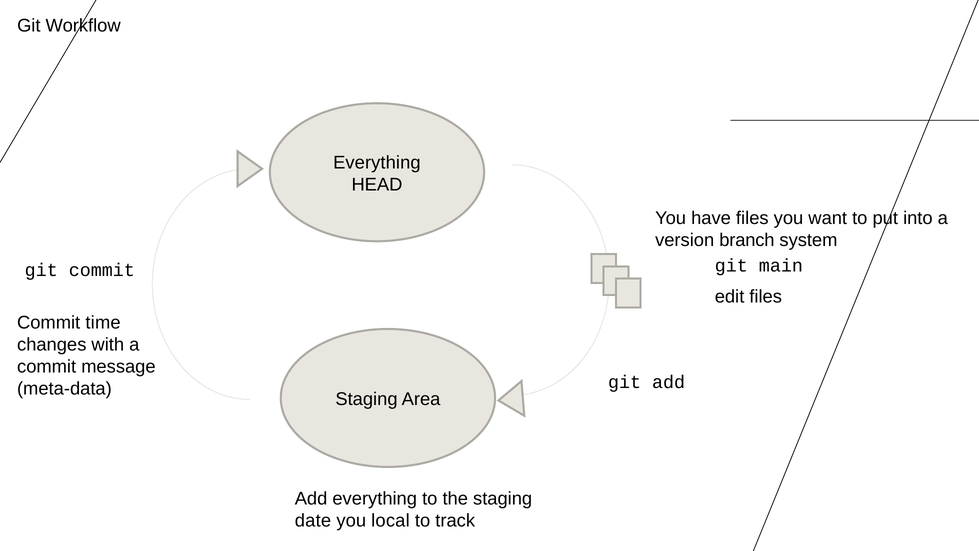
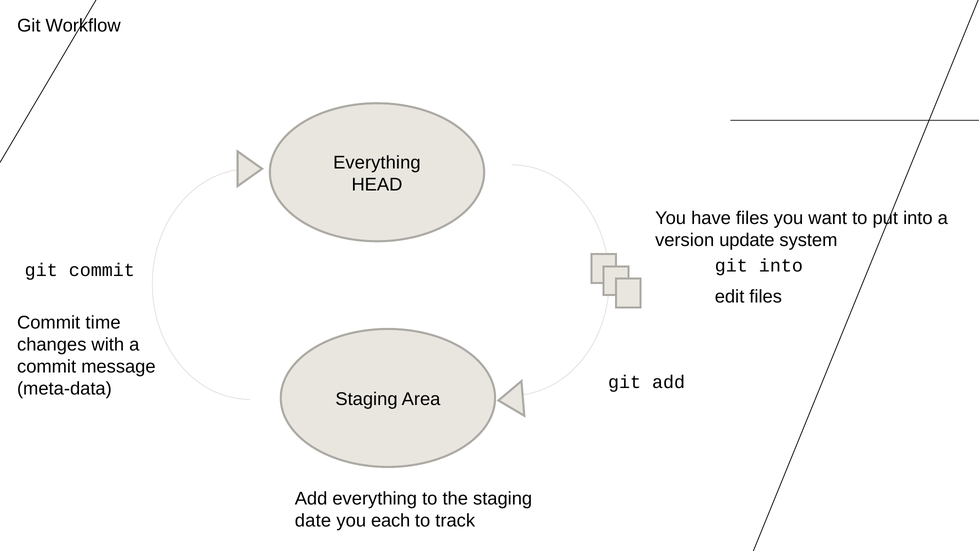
branch: branch -> update (747, 240)
git main: main -> into (781, 266)
local: local -> each (391, 520)
